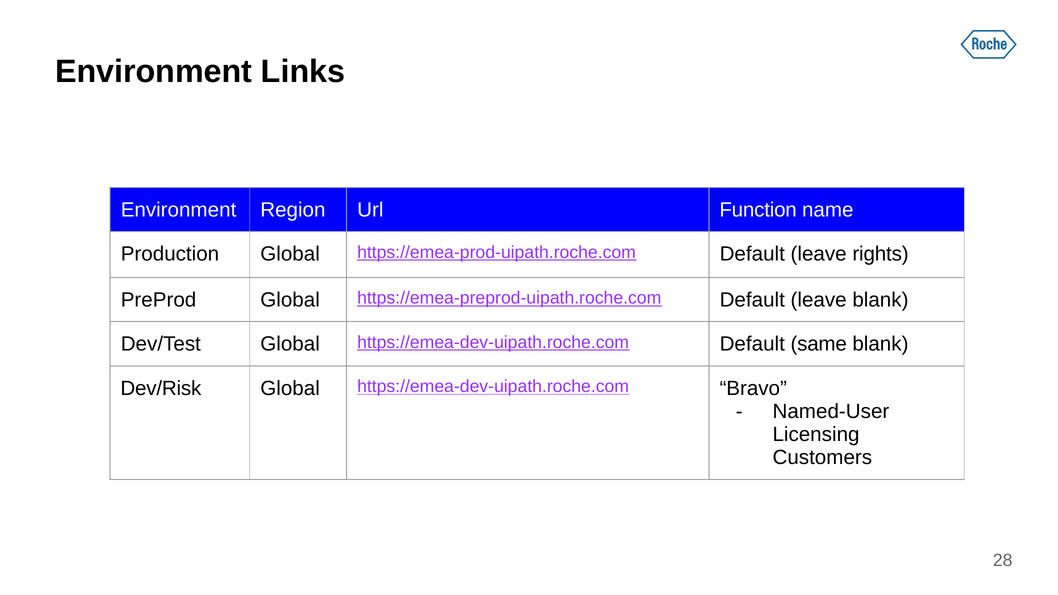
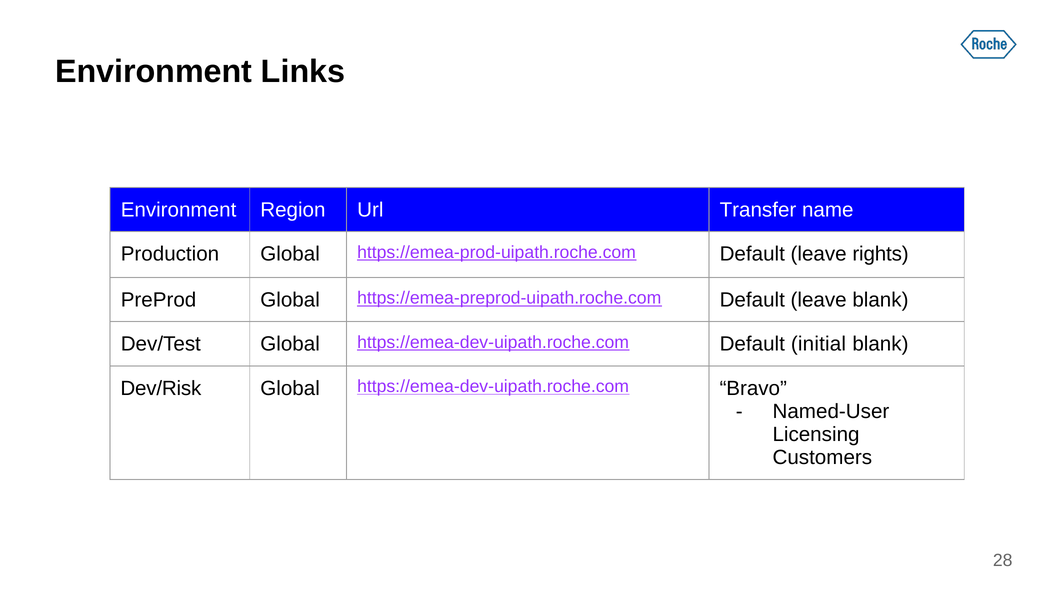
Function: Function -> Transfer (758, 210)
same: same -> initial (818, 344)
